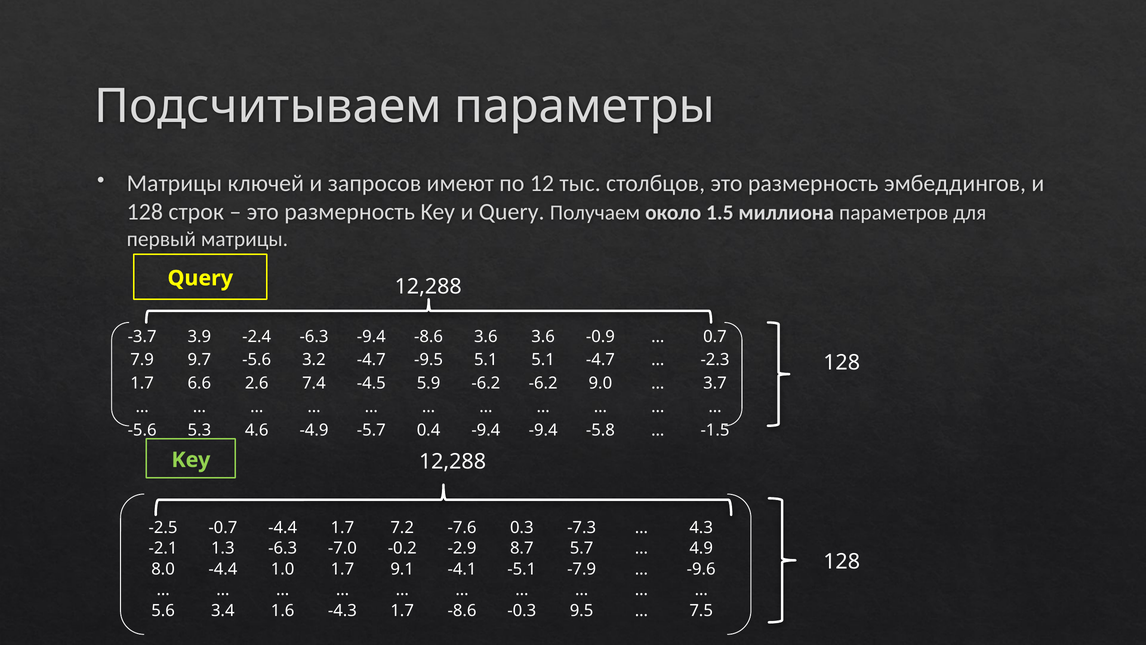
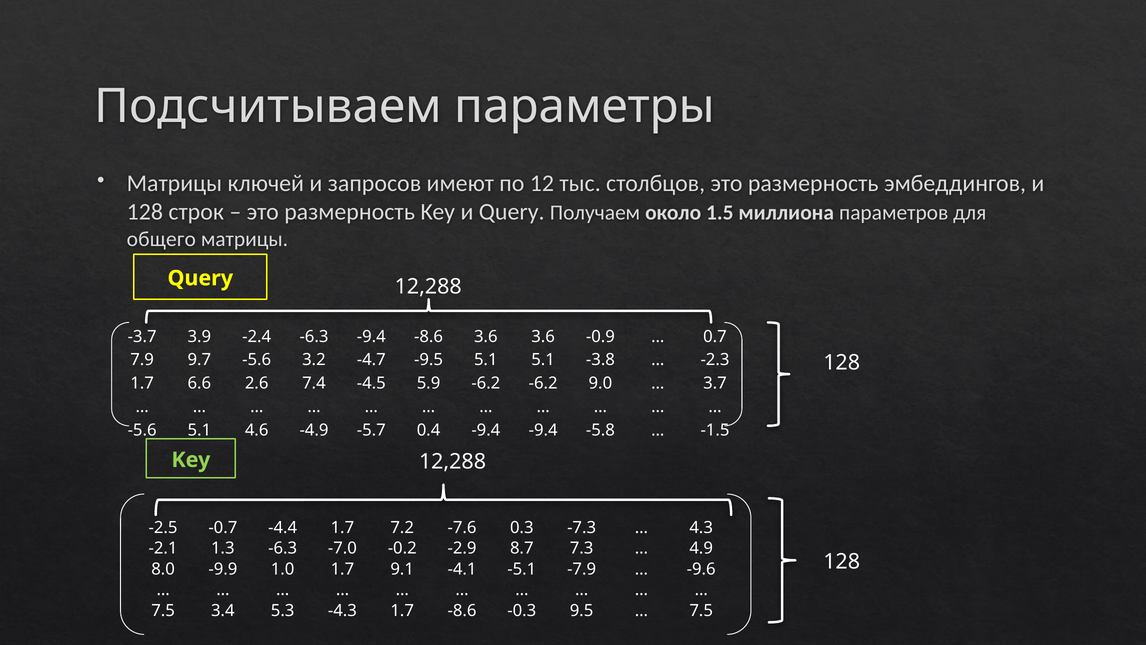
первый: первый -> общего (161, 239)
5.1 -4.7: -4.7 -> -3.8 (600, 360)
-5.6 5.3: 5.3 -> 5.1 (199, 430)
5.7: 5.7 -> 7.3 (582, 548)
8.0 -4.4: -4.4 -> -9.9 (223, 569)
5.6: 5.6 -> 7.5 (163, 610)
1.6: 1.6 -> 5.3 (283, 610)
